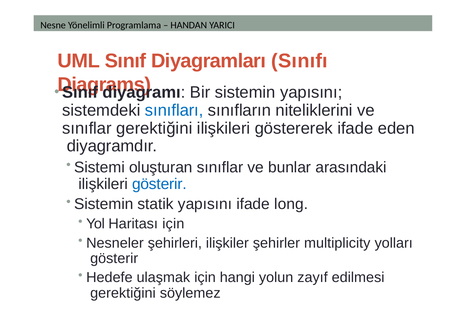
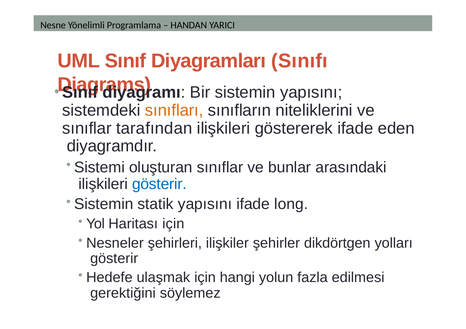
sınıfları colour: blue -> orange (174, 110)
sınıflar gerektiğini: gerektiğini -> tarafından (154, 128)
multiplicity: multiplicity -> dikdörtgen (337, 243)
zayıf: zayıf -> fazla (313, 278)
